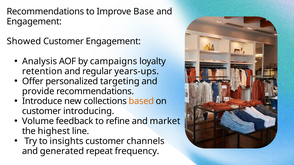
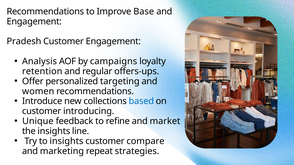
Showed: Showed -> Pradesh (24, 41)
years-ups: years-ups -> offers-ups (137, 71)
provide: provide -> women (38, 91)
based colour: orange -> blue (141, 101)
Volume: Volume -> Unique (38, 121)
the highest: highest -> insights (54, 131)
channels: channels -> compare (145, 141)
generated: generated -> marketing (62, 151)
frequency: frequency -> strategies (137, 151)
